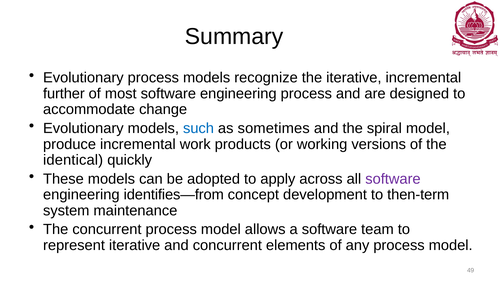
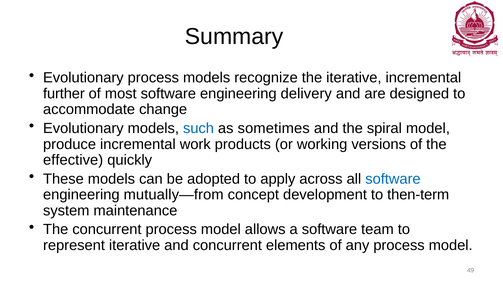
engineering process: process -> delivery (306, 94)
identical: identical -> effective (73, 160)
software colour: purple -> blue (393, 179)
identifies—from: identifies—from -> mutually—from (174, 195)
